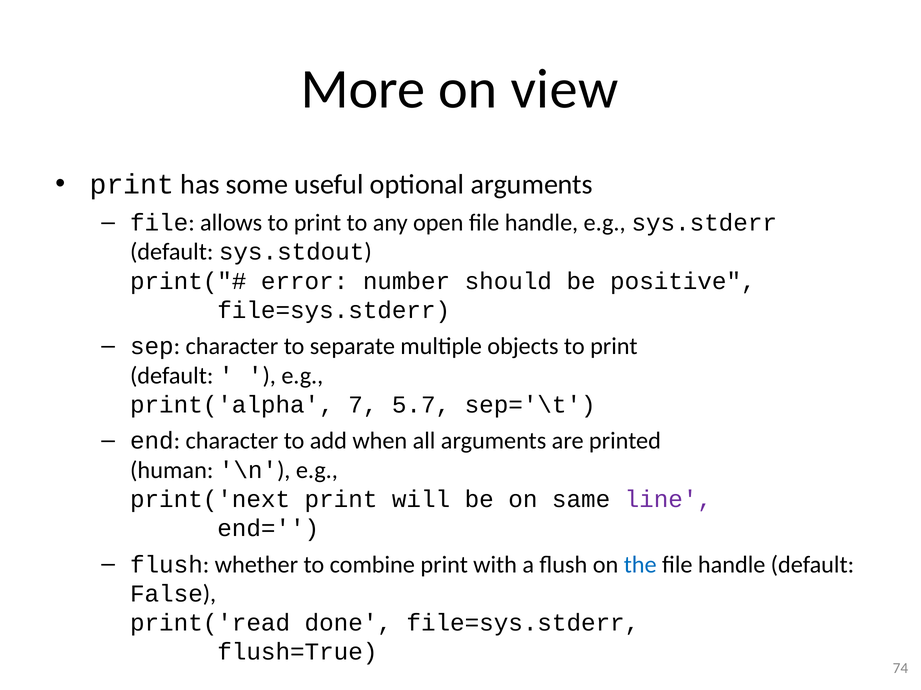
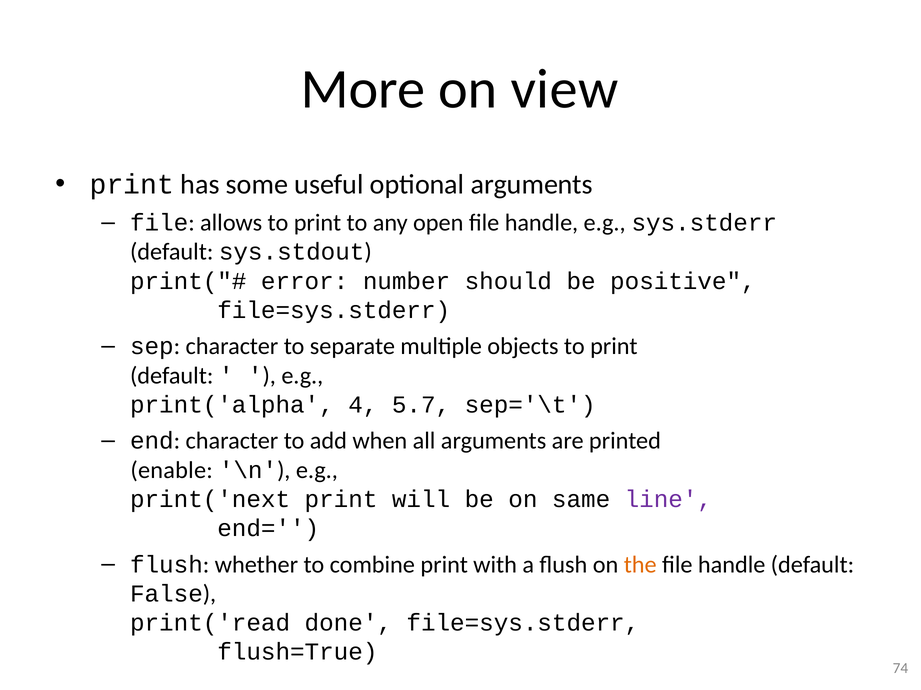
7: 7 -> 4 (363, 405)
human: human -> enable (172, 471)
the colour: blue -> orange (640, 565)
